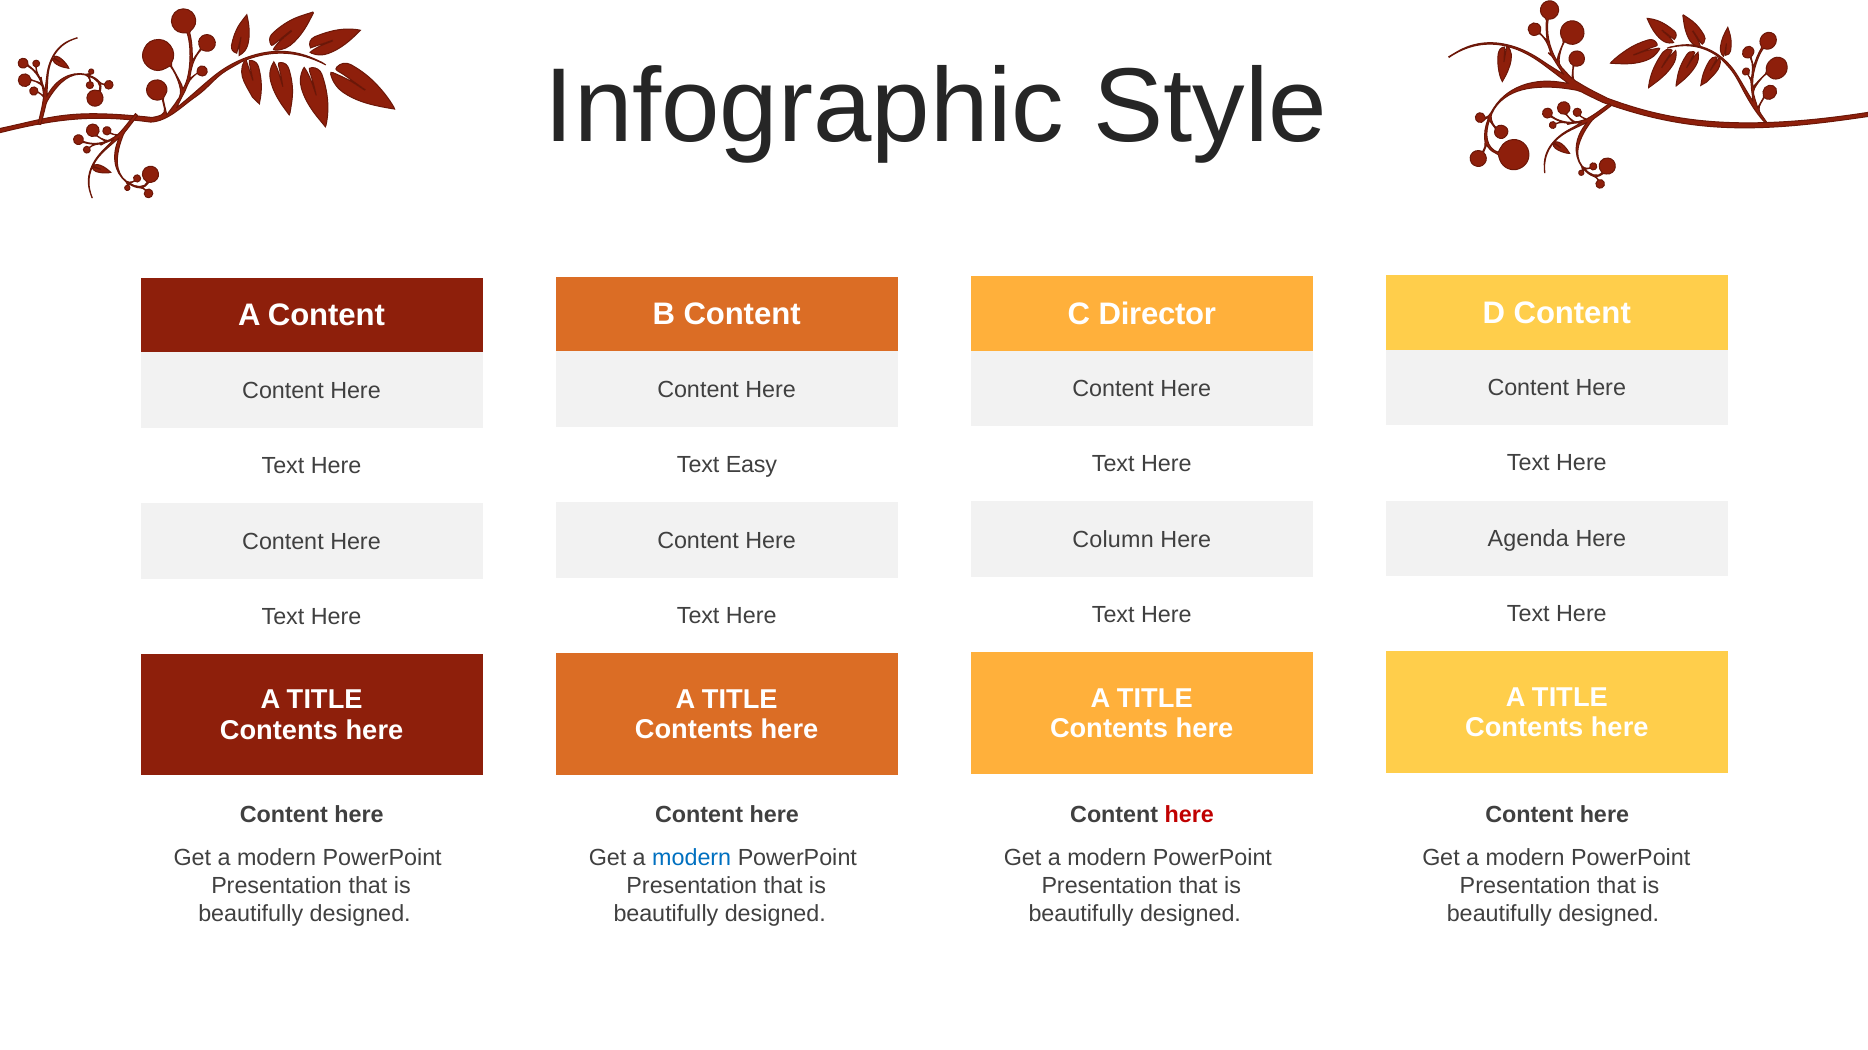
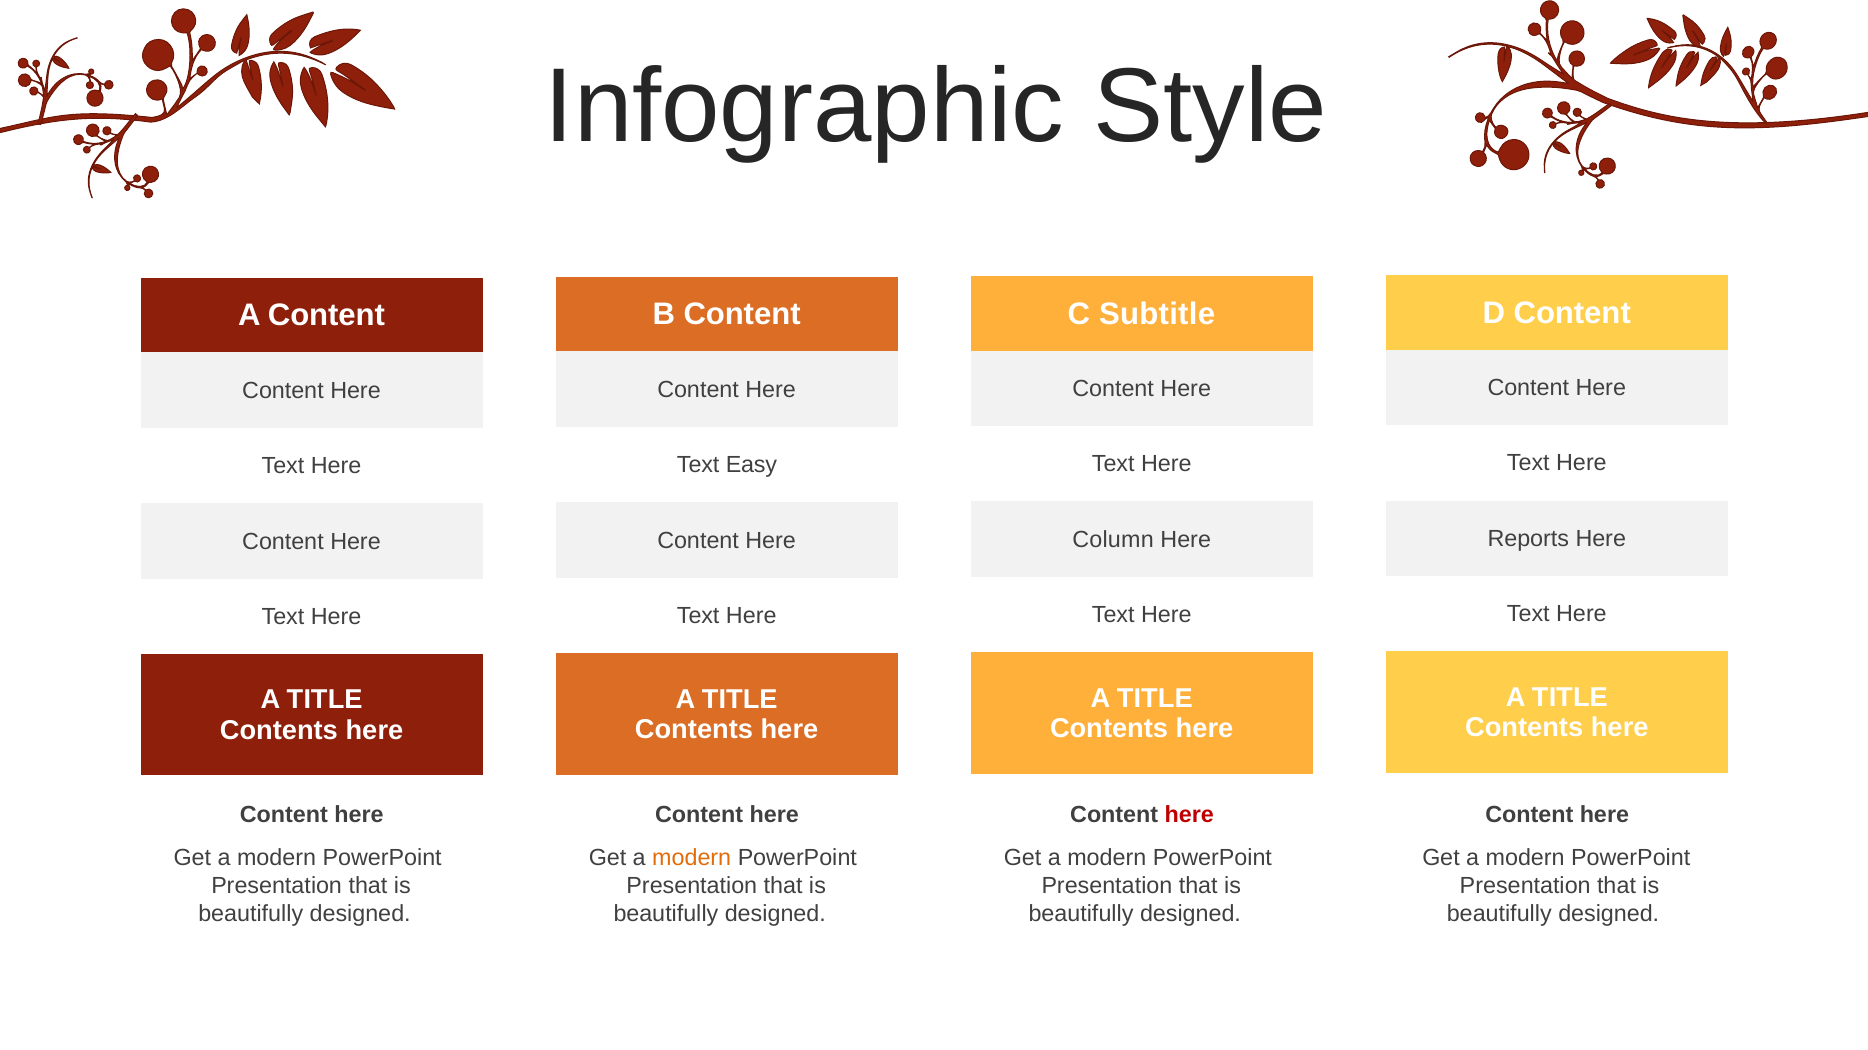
Director: Director -> Subtitle (1157, 314)
Agenda: Agenda -> Reports (1528, 539)
modern colour: blue -> orange (692, 858)
